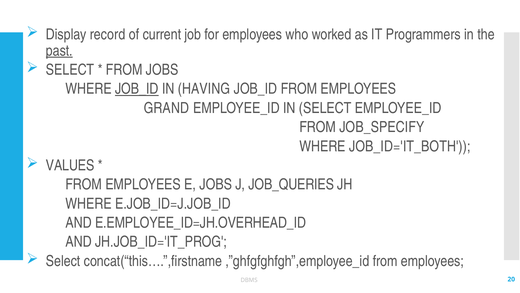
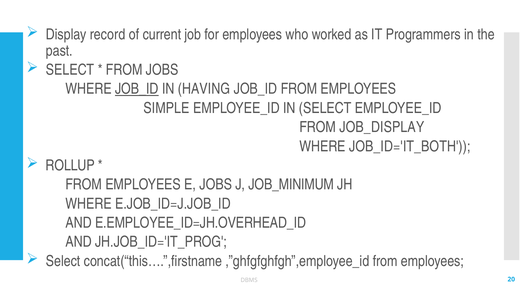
past underline: present -> none (59, 51)
GRAND: GRAND -> SIMPLE (166, 108)
JOB_SPECIFY: JOB_SPECIFY -> JOB_DISPLAY (382, 127)
VALUES: VALUES -> ROLLUP (70, 165)
JOB_QUERIES: JOB_QUERIES -> JOB_MINIMUM (291, 184)
